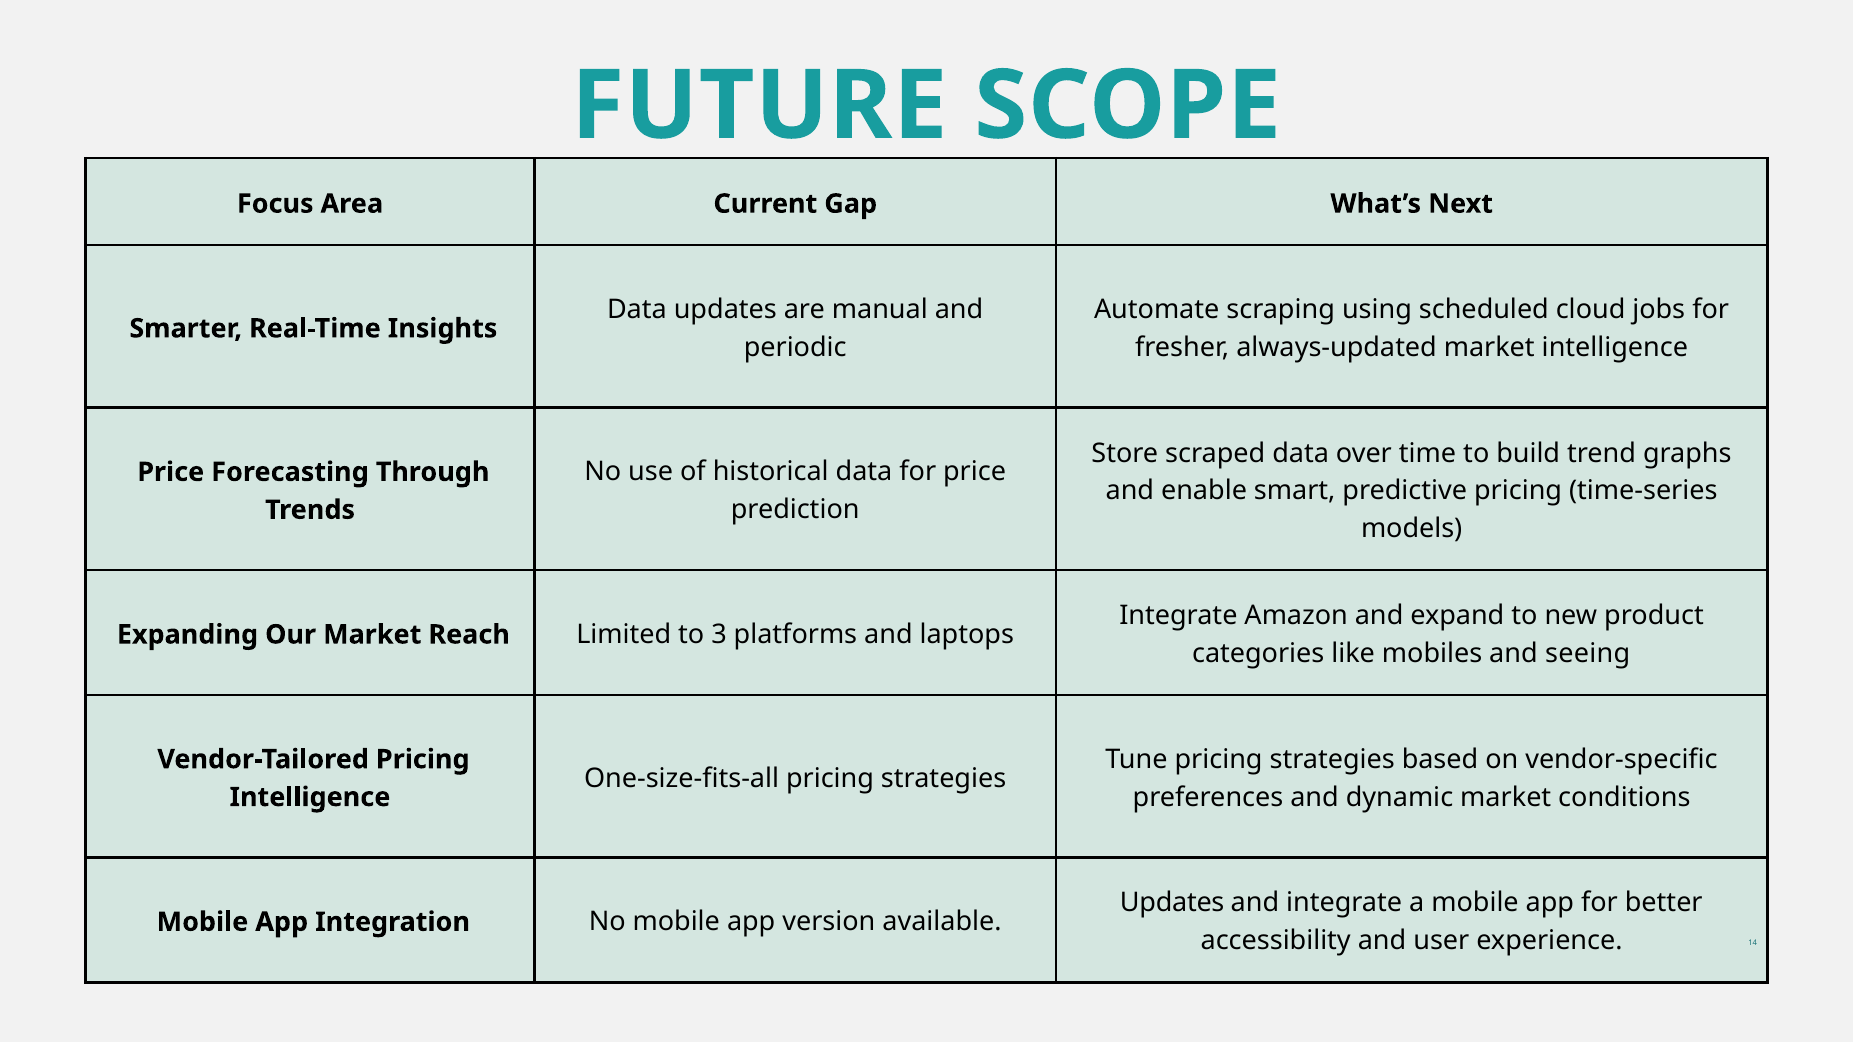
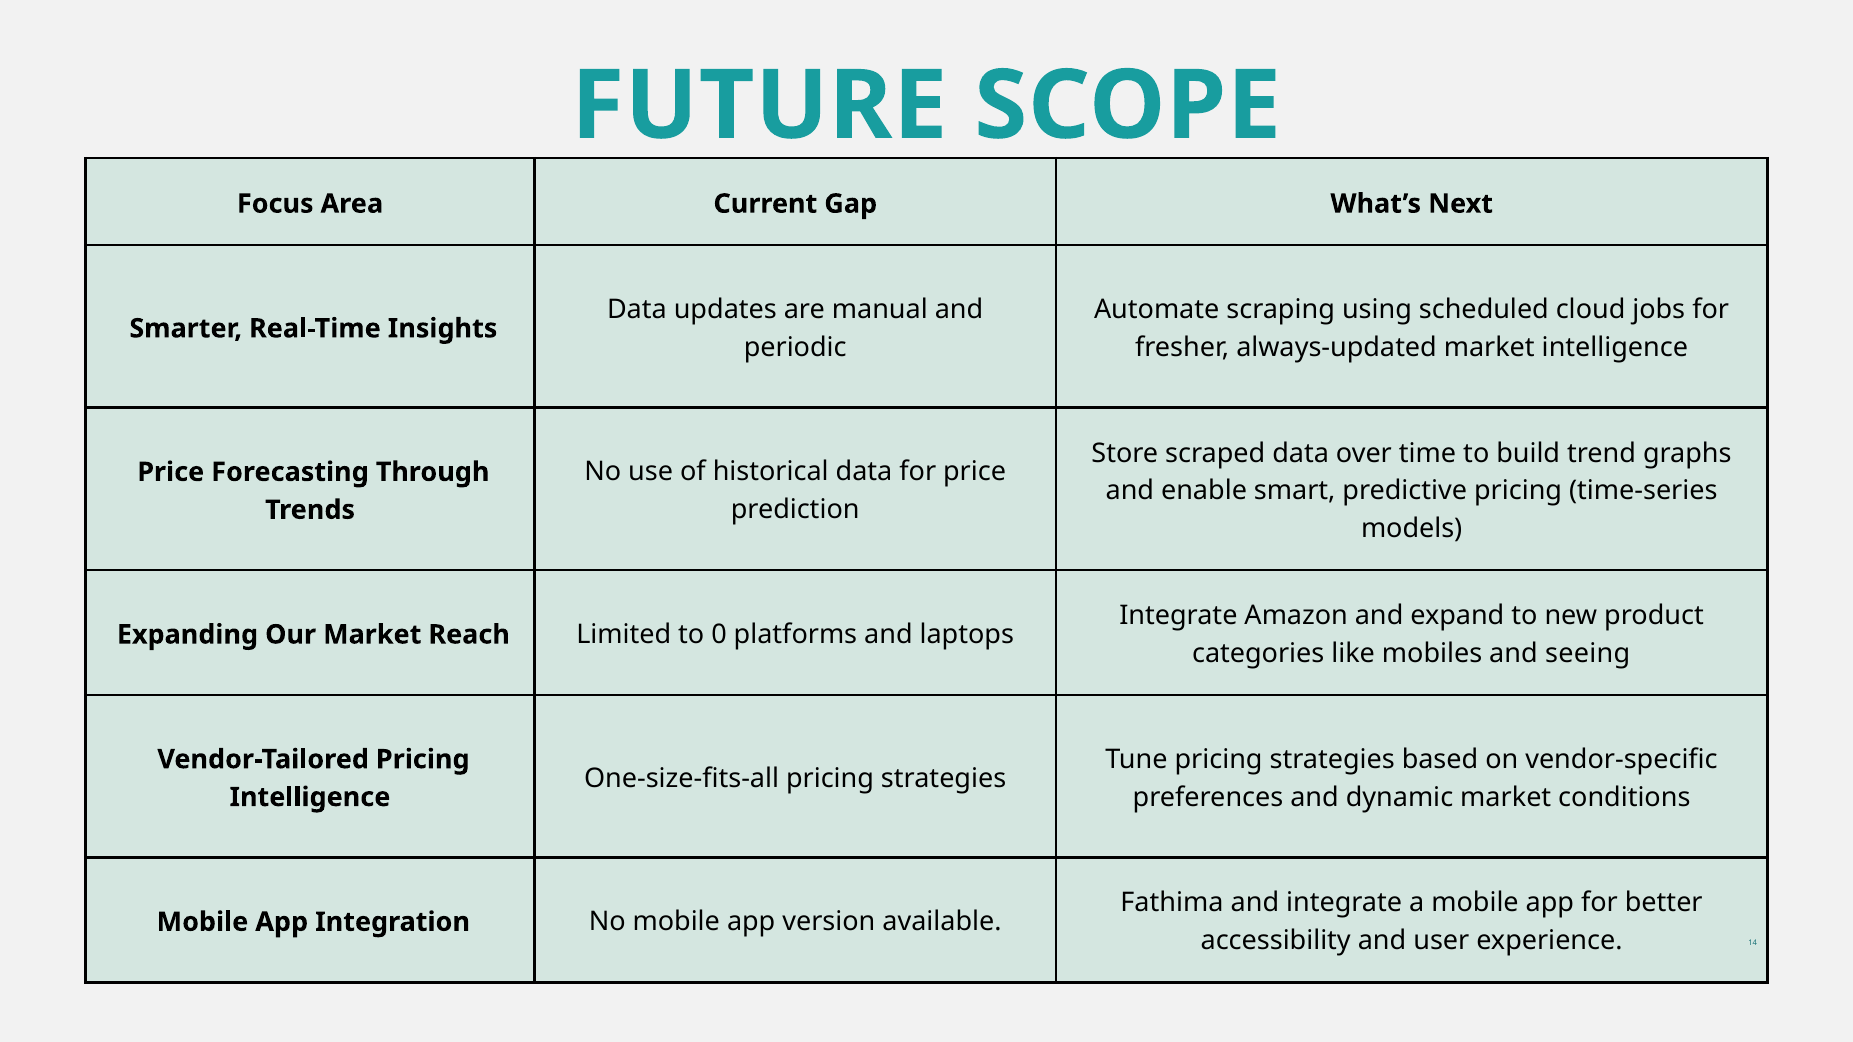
3: 3 -> 0 (719, 635)
Updates: Updates -> Fathima (1172, 903)
